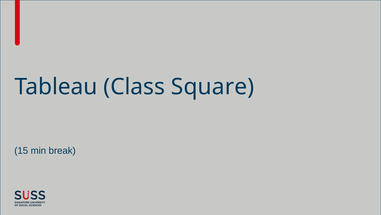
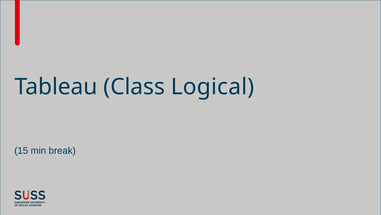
Square: Square -> Logical (213, 87)
